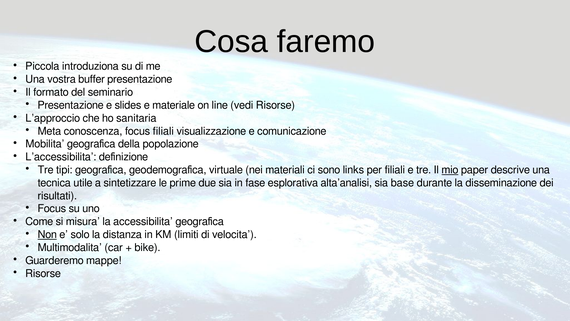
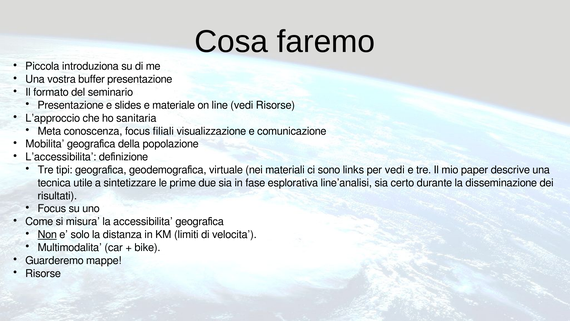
per filiali: filiali -> vedi (395, 170)
mio underline: present -> none (450, 170)
alta’analisi: alta’analisi -> line’analisi (346, 183)
base: base -> certo (402, 183)
